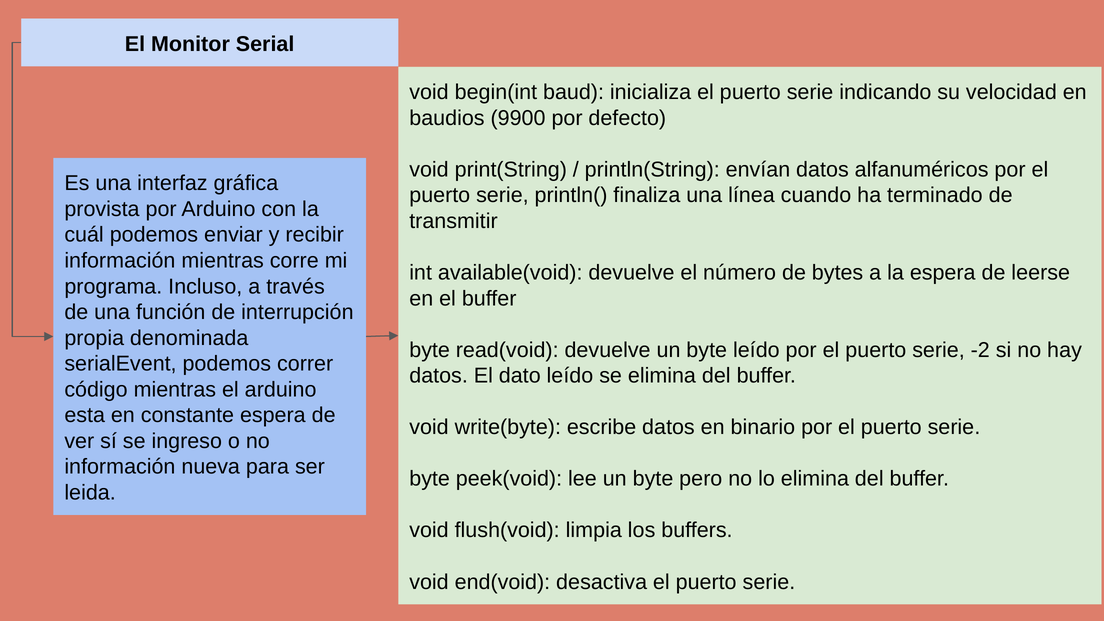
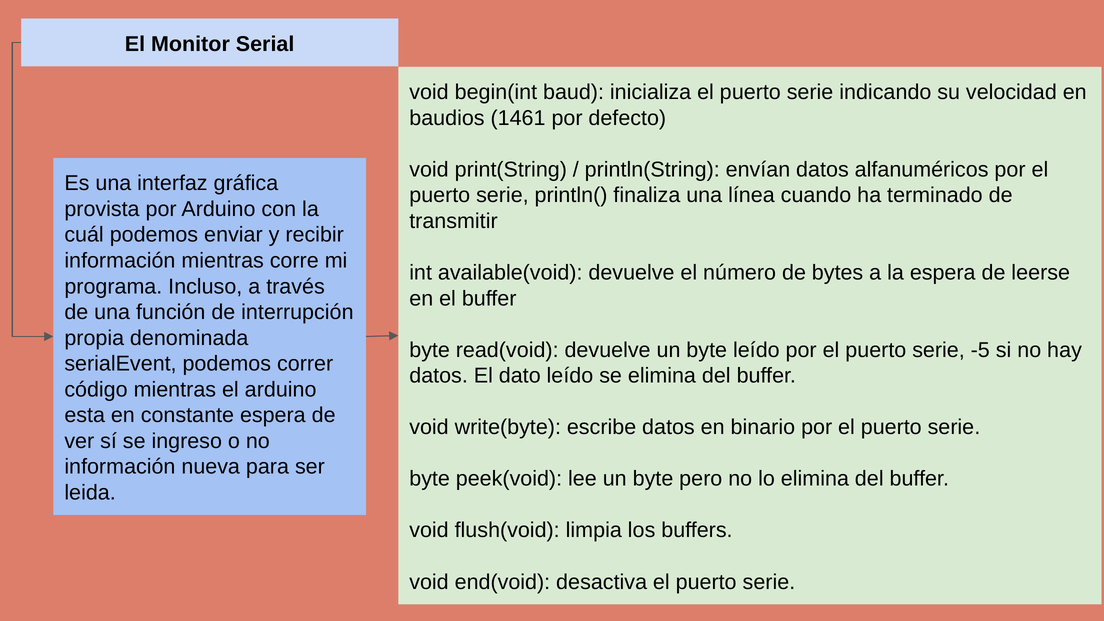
9900: 9900 -> 1461 (518, 118)
-2: -2 -> -5 (980, 350)
